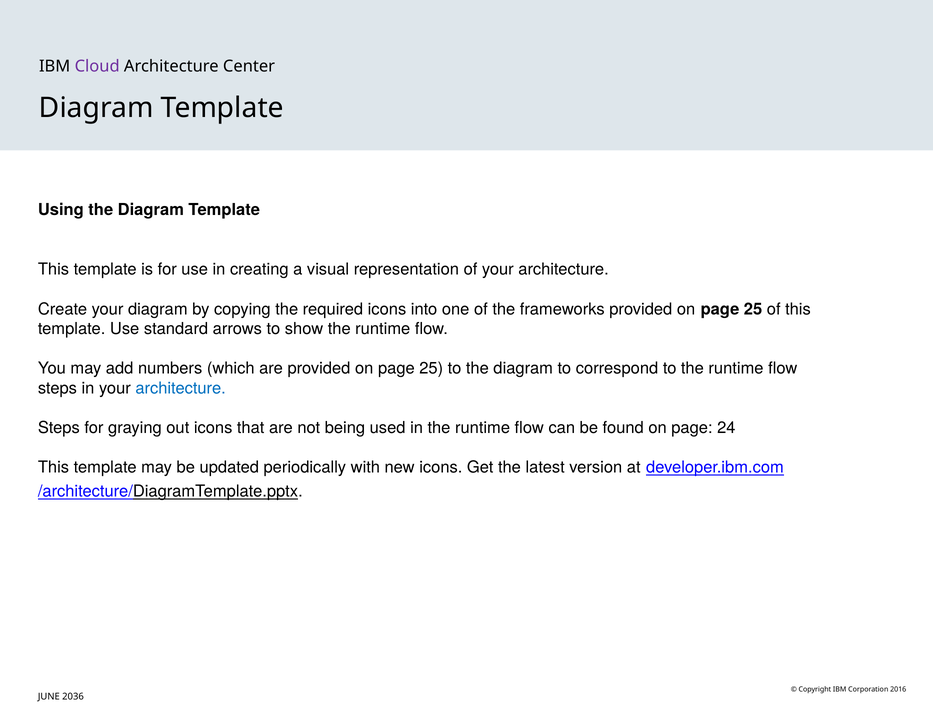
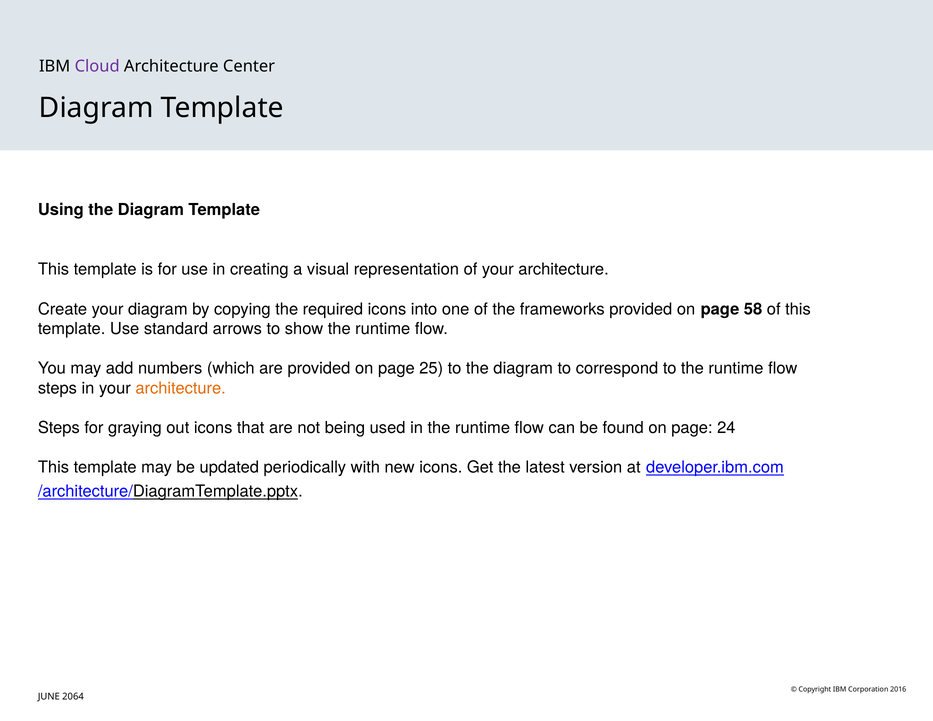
25: 25 -> 58 (753, 309)
architecture colour: blue -> orange (181, 388)
2036: 2036 -> 2064 (73, 697)
